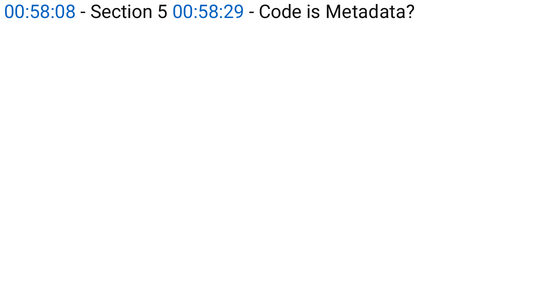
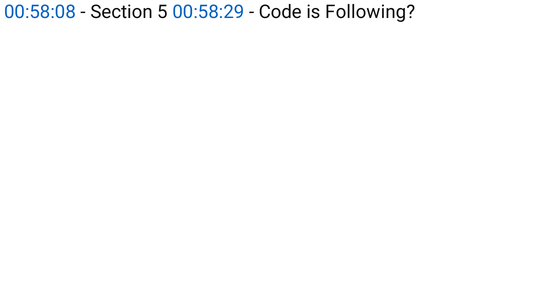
Metadata: Metadata -> Following (370, 12)
